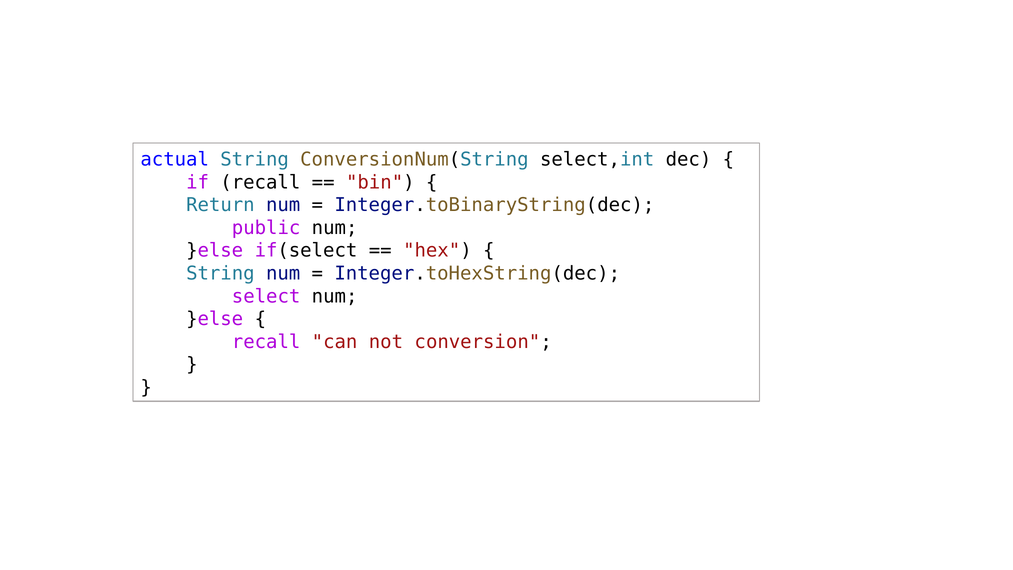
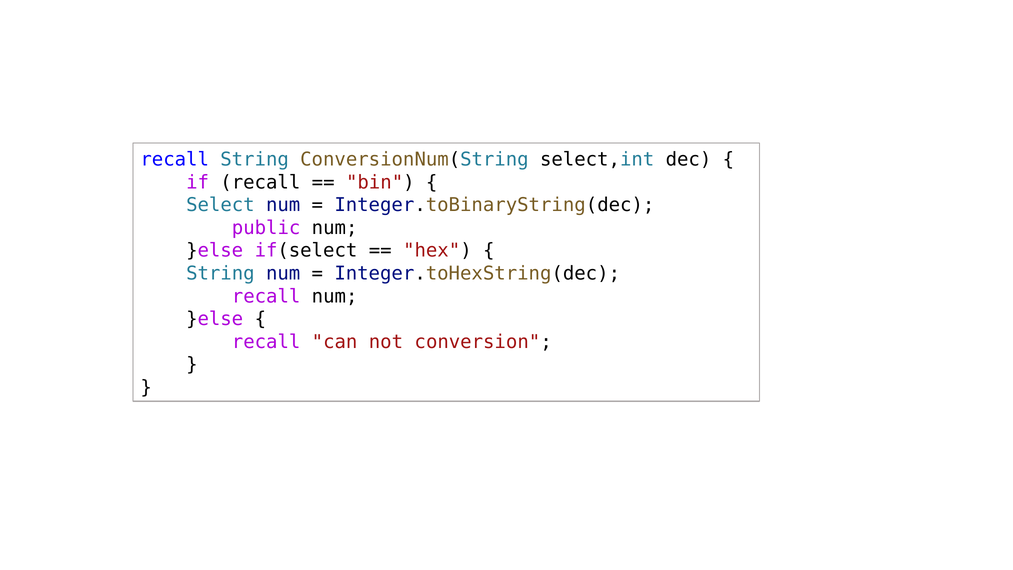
actual: actual -> recall (175, 159)
Return: Return -> Select (220, 205)
select: select -> recall (266, 296)
